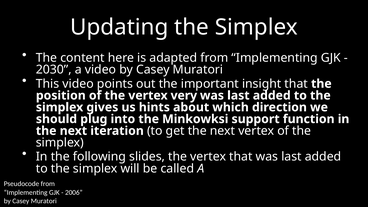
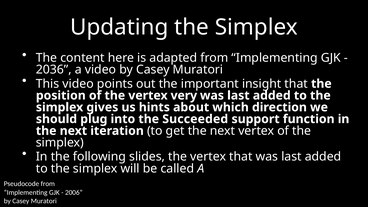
2030: 2030 -> 2036 (54, 70)
Minkowksi: Minkowksi -> Succeeded (195, 119)
